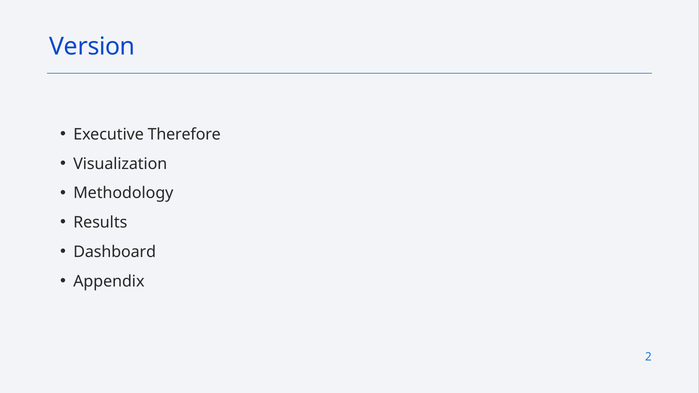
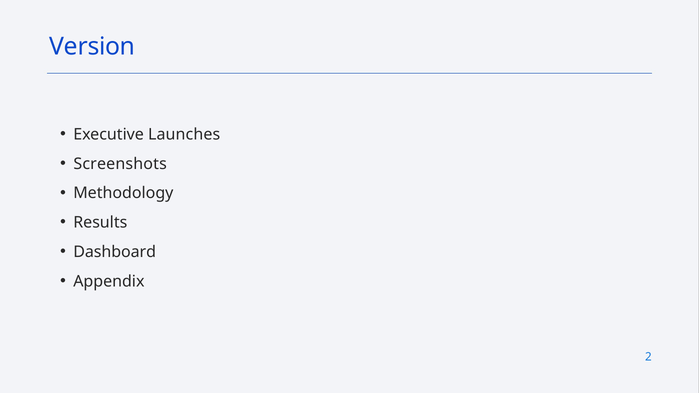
Therefore: Therefore -> Launches (184, 134)
Visualization: Visualization -> Screenshots (120, 164)
